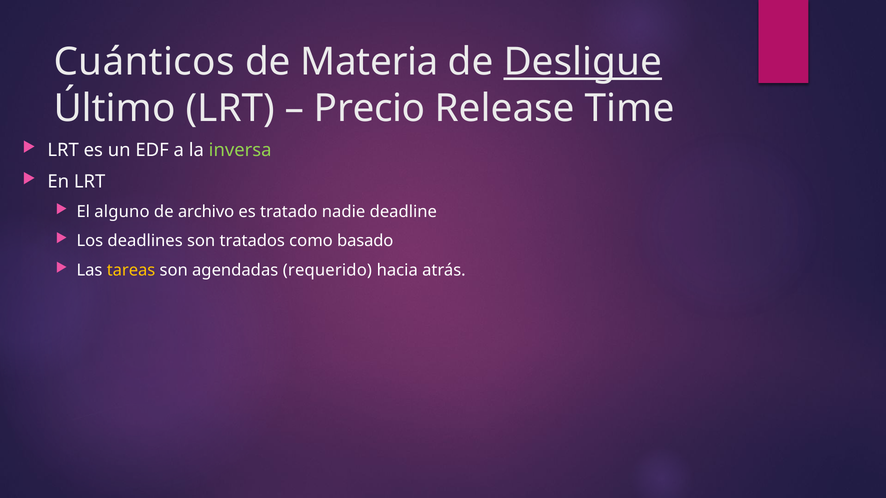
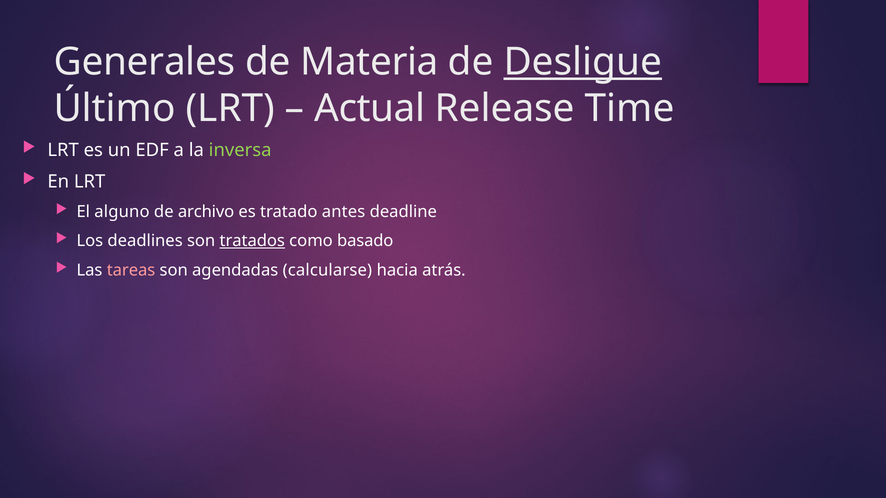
Cuánticos: Cuánticos -> Generales (144, 62)
Precio: Precio -> Actual (370, 109)
nadie: nadie -> antes (344, 212)
tratados underline: none -> present (252, 241)
tareas colour: yellow -> pink (131, 270)
requerido: requerido -> calcularse (327, 270)
